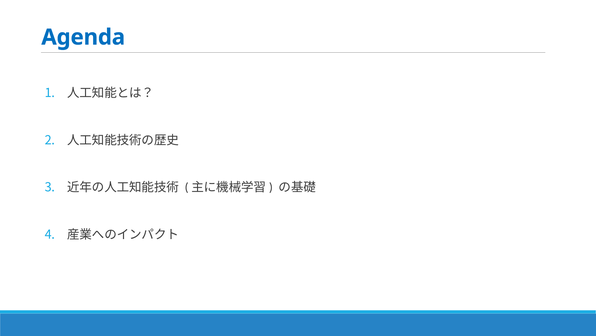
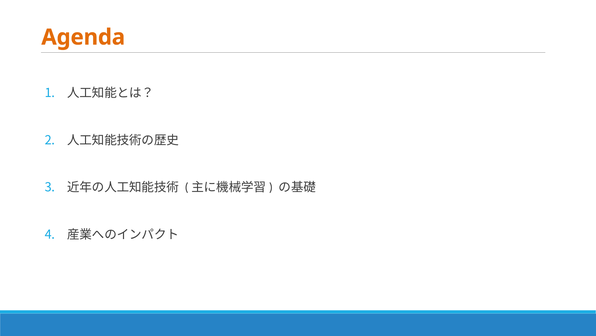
Agenda colour: blue -> orange (83, 37)
